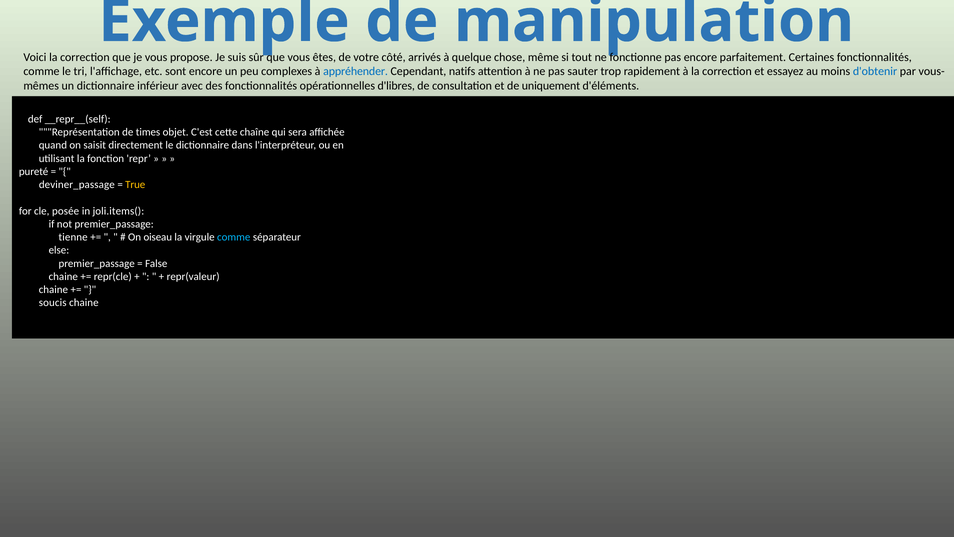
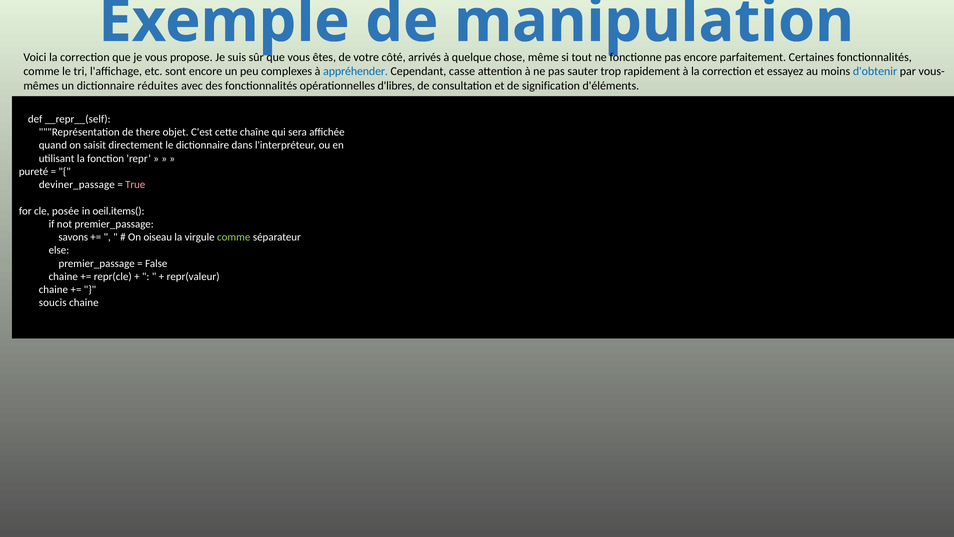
natifs: natifs -> casse (462, 71)
inférieur: inférieur -> réduites (158, 86)
uniquement: uniquement -> signification (551, 86)
times: times -> there (148, 132)
True colour: yellow -> pink (135, 185)
joli.items(: joli.items( -> oeil.items( (119, 211)
tienne: tienne -> savons (73, 237)
comme colour: light blue -> light green (234, 237)
